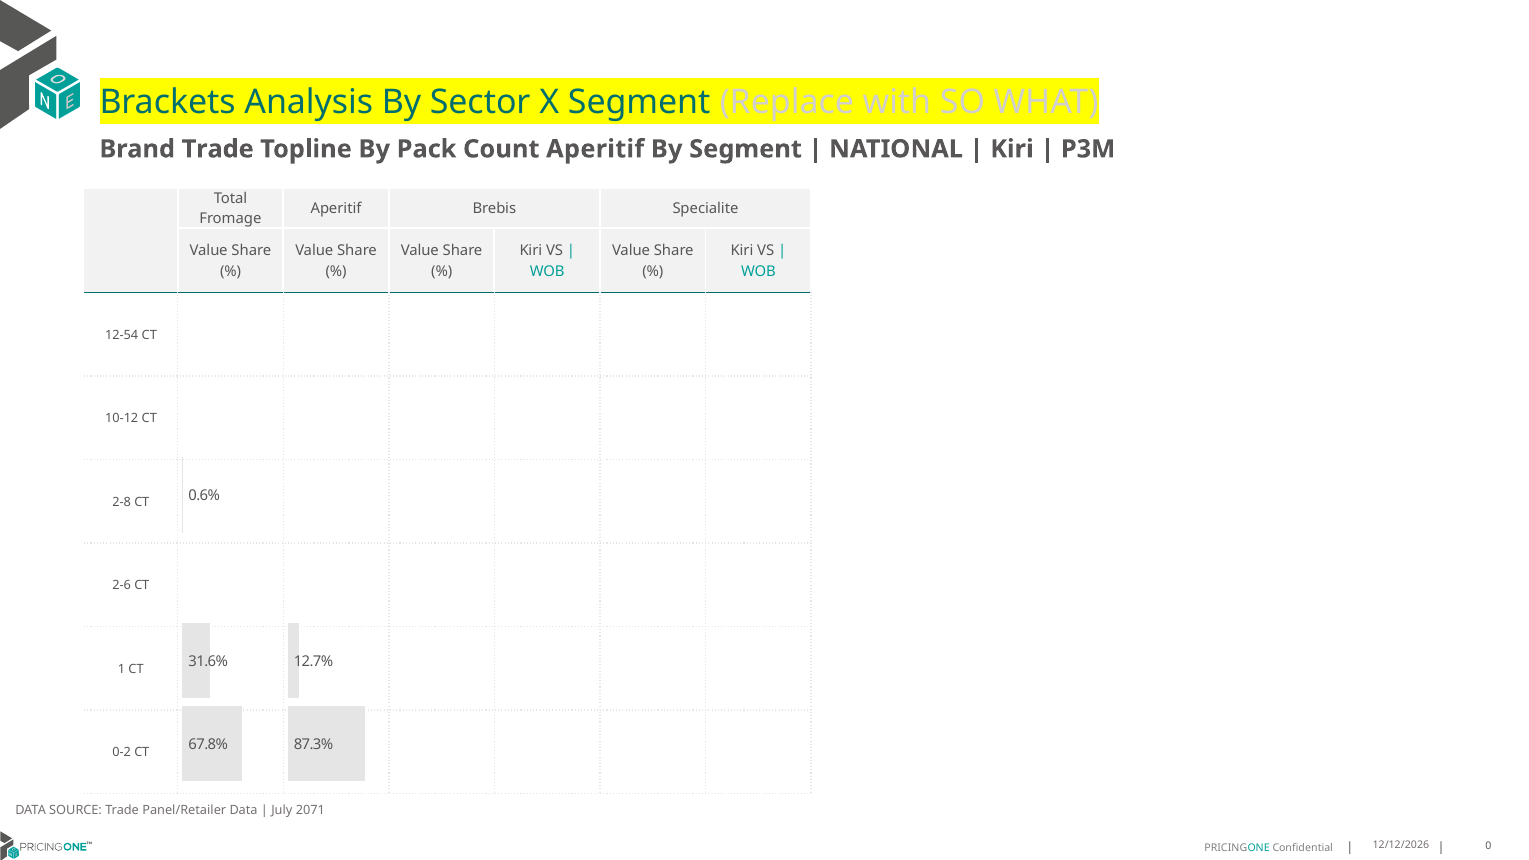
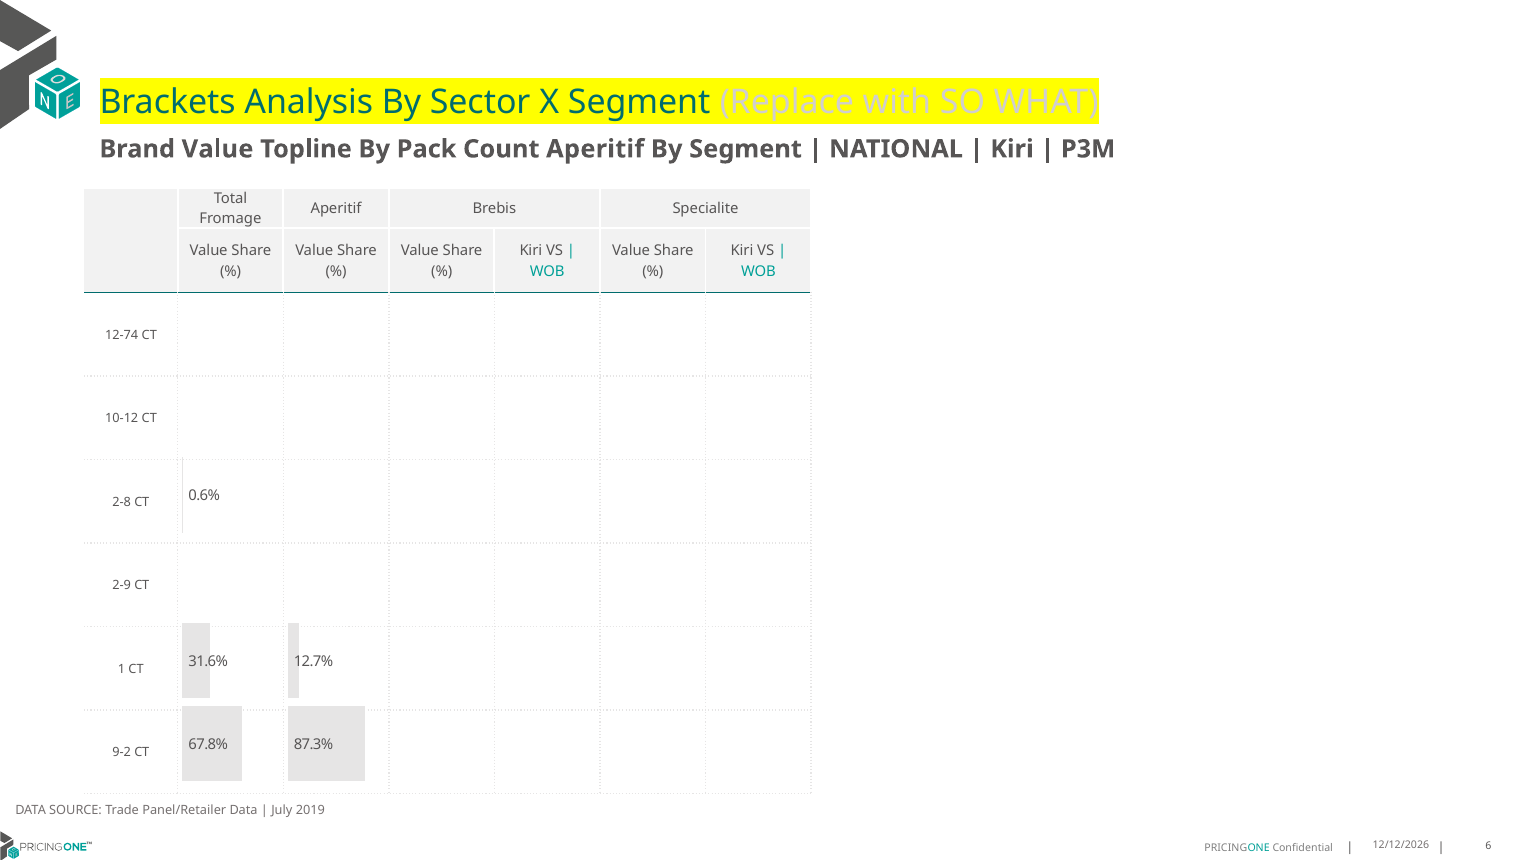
Brand Trade: Trade -> Value (218, 149)
12-54: 12-54 -> 12-74 (122, 335)
2-6: 2-6 -> 2-9 (122, 586)
0-2: 0-2 -> 9-2 (122, 753)
2071: 2071 -> 2019 (310, 810)
0: 0 -> 6 (1488, 846)
